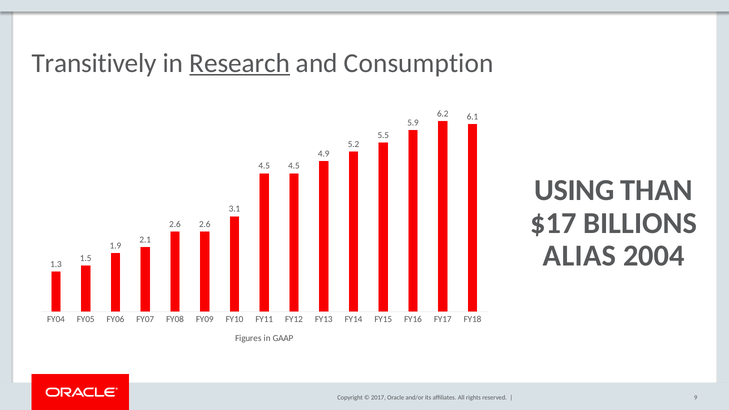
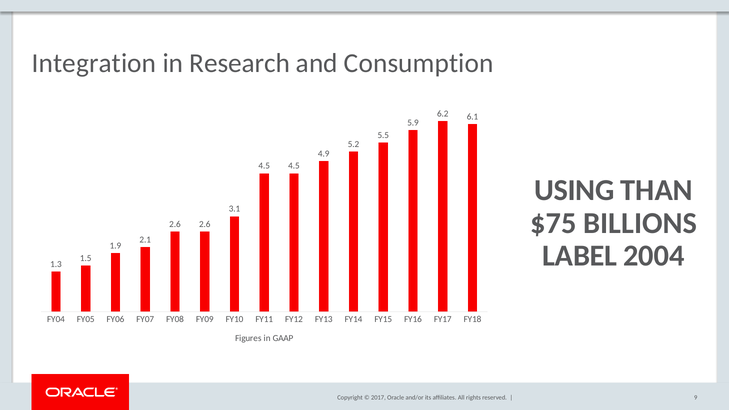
Transitively: Transitively -> Integration (94, 63)
Research underline: present -> none (240, 63)
$17: $17 -> $75 (554, 223)
ALIAS: ALIAS -> LABEL (580, 256)
